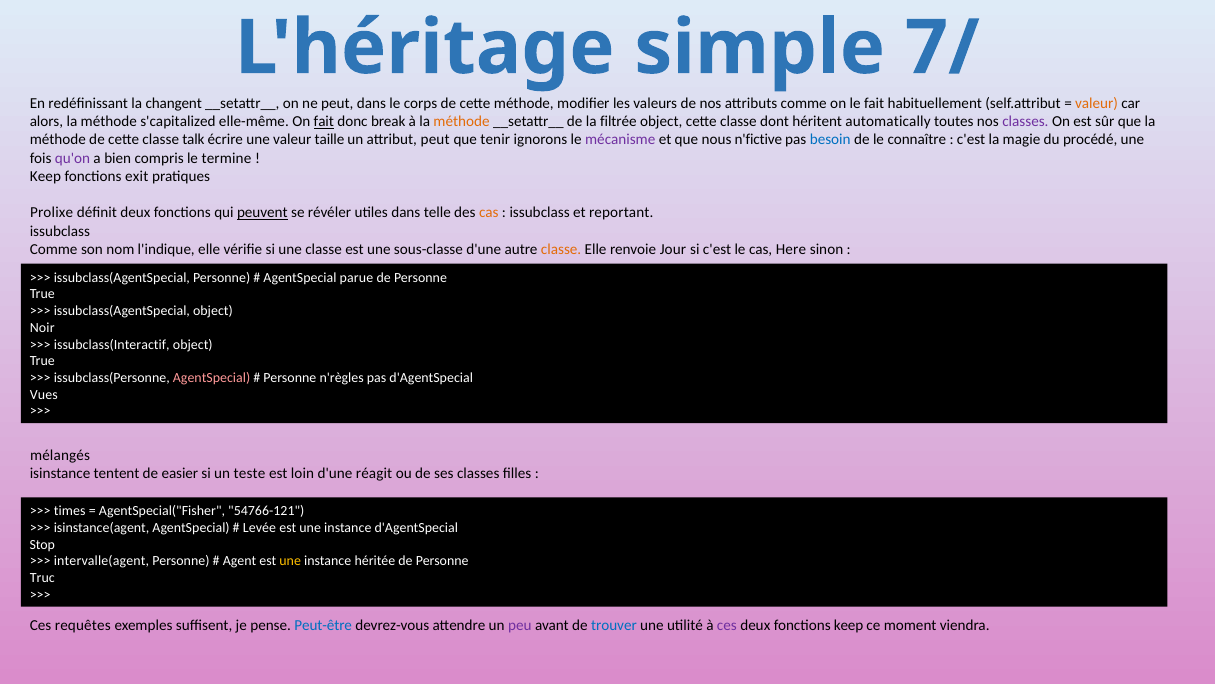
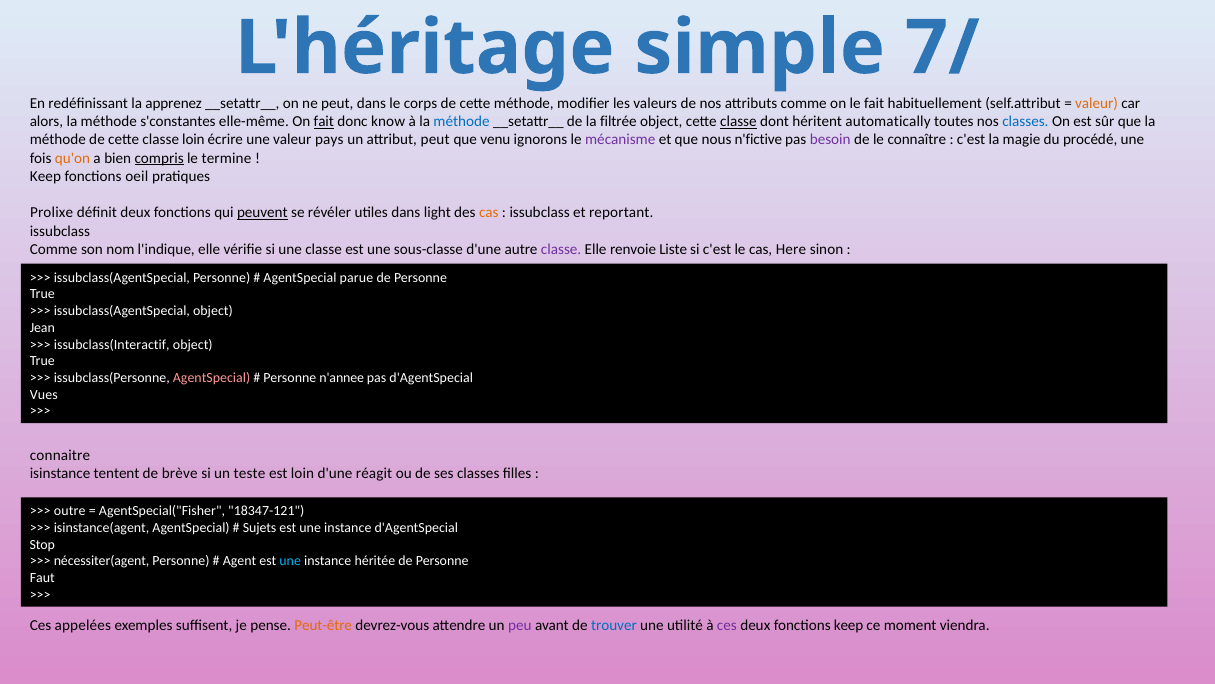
changent: changent -> apprenez (174, 103)
s'capitalized: s'capitalized -> s'constantes (178, 122)
break: break -> know (388, 122)
méthode colour: orange -> blue (462, 122)
classe underline: none -> present (738, 122)
classes colour: purple -> blue (1025, 122)
classe talk: talk -> loin (193, 140)
taille: taille -> pays (329, 140)
tenir: tenir -> venu (495, 140)
besoin colour: blue -> purple (830, 140)
qu'on colour: purple -> orange (72, 158)
compris underline: none -> present (159, 158)
exit: exit -> oeil (137, 176)
telle: telle -> light (437, 213)
classe colour: orange -> purple (561, 249)
Jour: Jour -> Liste (673, 249)
Noir: Noir -> Jean (42, 327)
n'règles: n'règles -> n'annee (342, 378)
mélangés: mélangés -> connaitre (60, 455)
easier: easier -> brève (180, 473)
times: times -> outre (70, 511)
54766-121: 54766-121 -> 18347-121 (266, 511)
Levée: Levée -> Sujets (260, 527)
intervalle(agent: intervalle(agent -> nécessiter(agent (102, 561)
une colour: yellow -> light blue (290, 561)
Truc: Truc -> Faut (42, 578)
requêtes: requêtes -> appelées (83, 625)
Peut-être colour: blue -> orange (323, 625)
